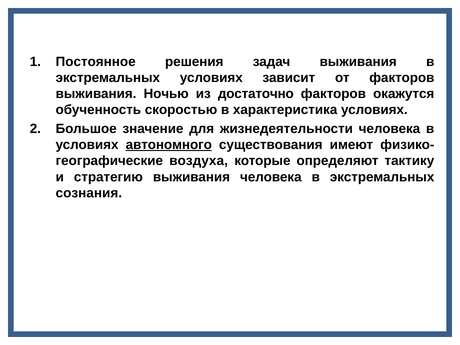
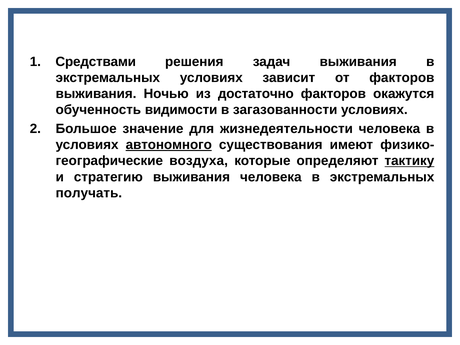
Постоянное: Постоянное -> Средствами (96, 62)
скоростью: скоростью -> видимости (181, 110)
характеристика: характеристика -> загазованности (285, 110)
тактику underline: none -> present (409, 161)
сознания: сознания -> получать (89, 193)
